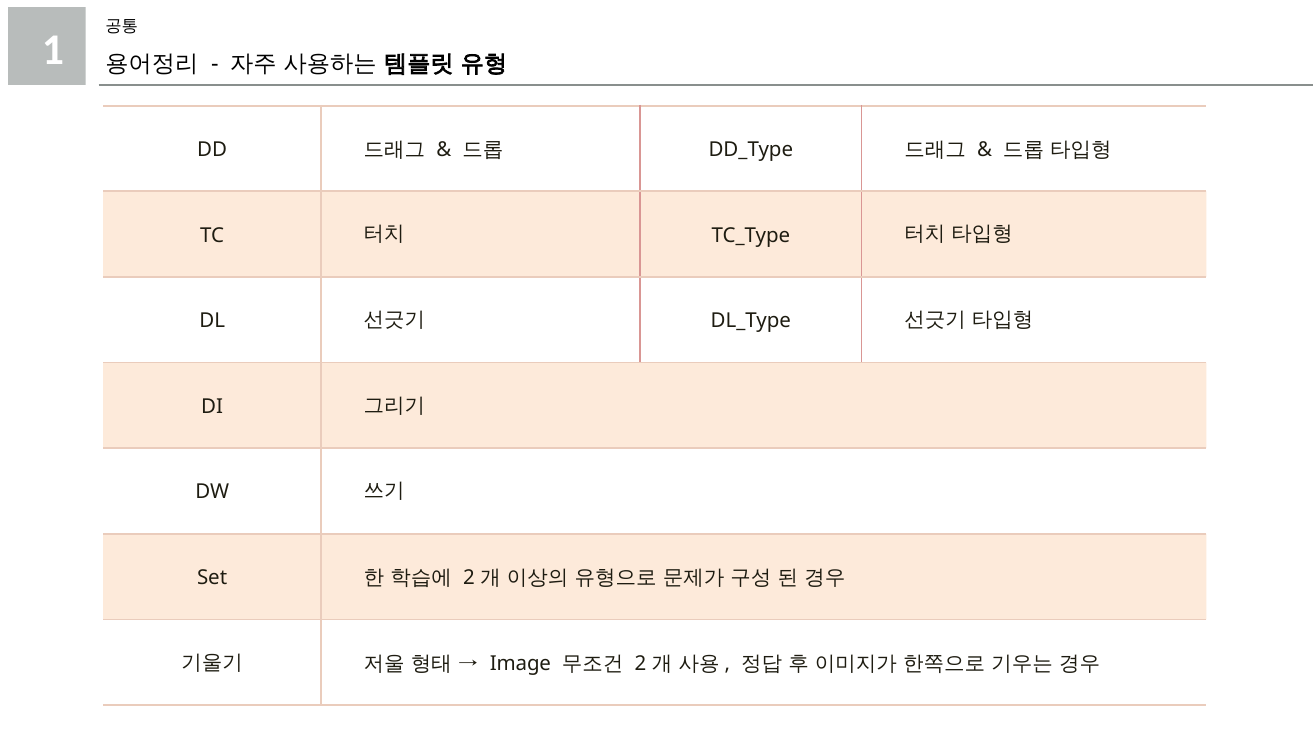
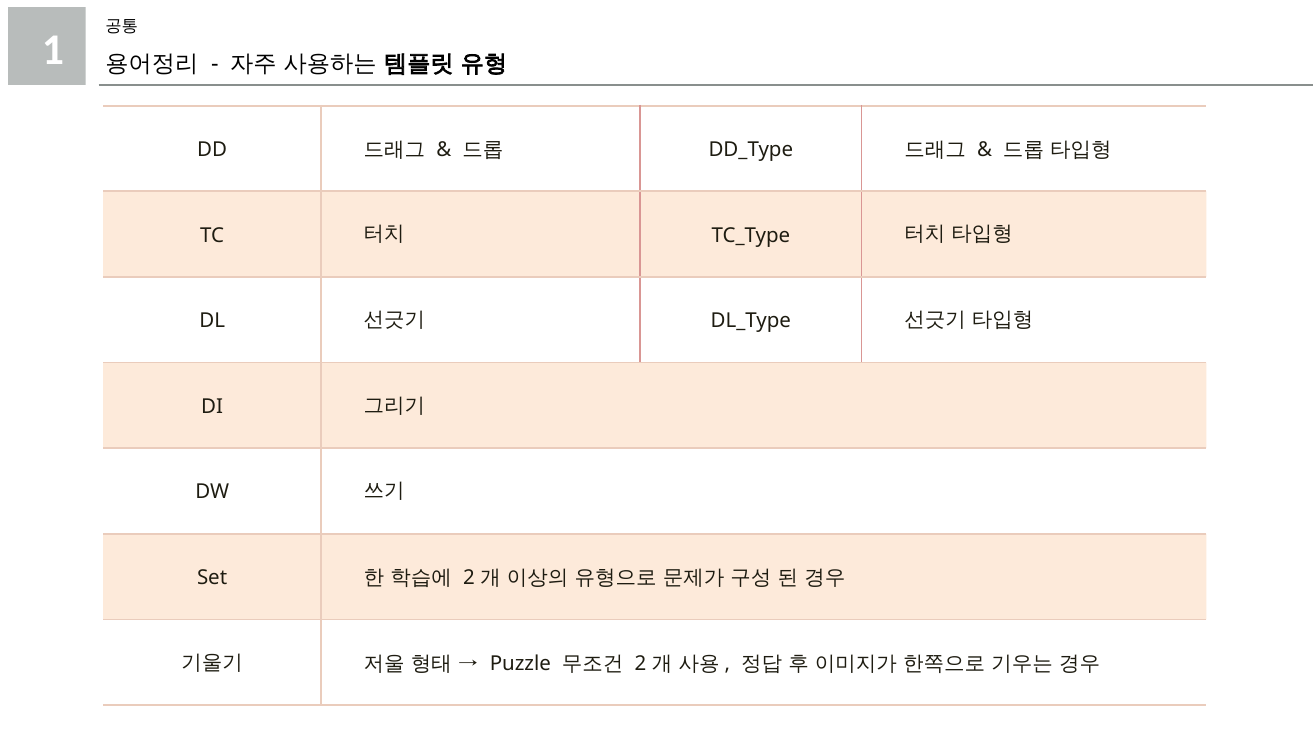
Image: Image -> Puzzle (520, 663)
